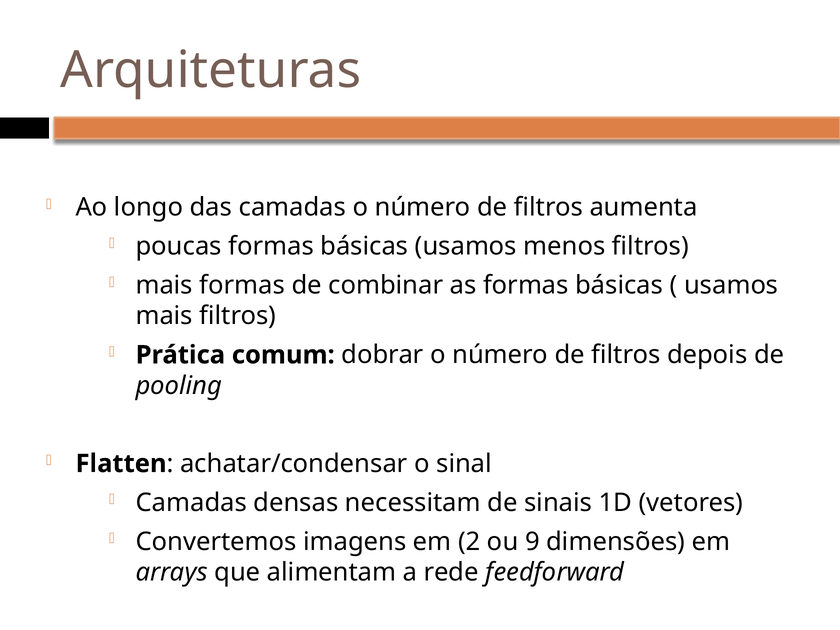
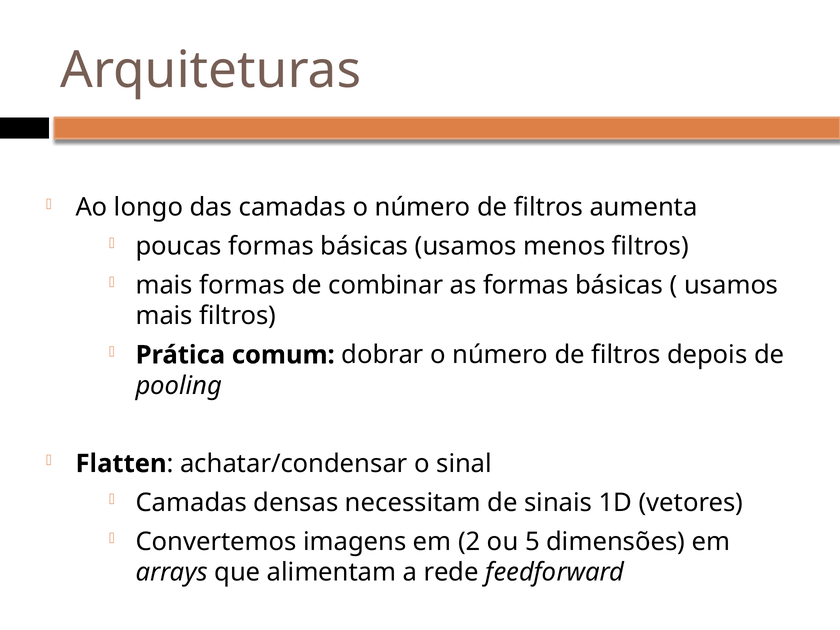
9: 9 -> 5 (532, 542)
